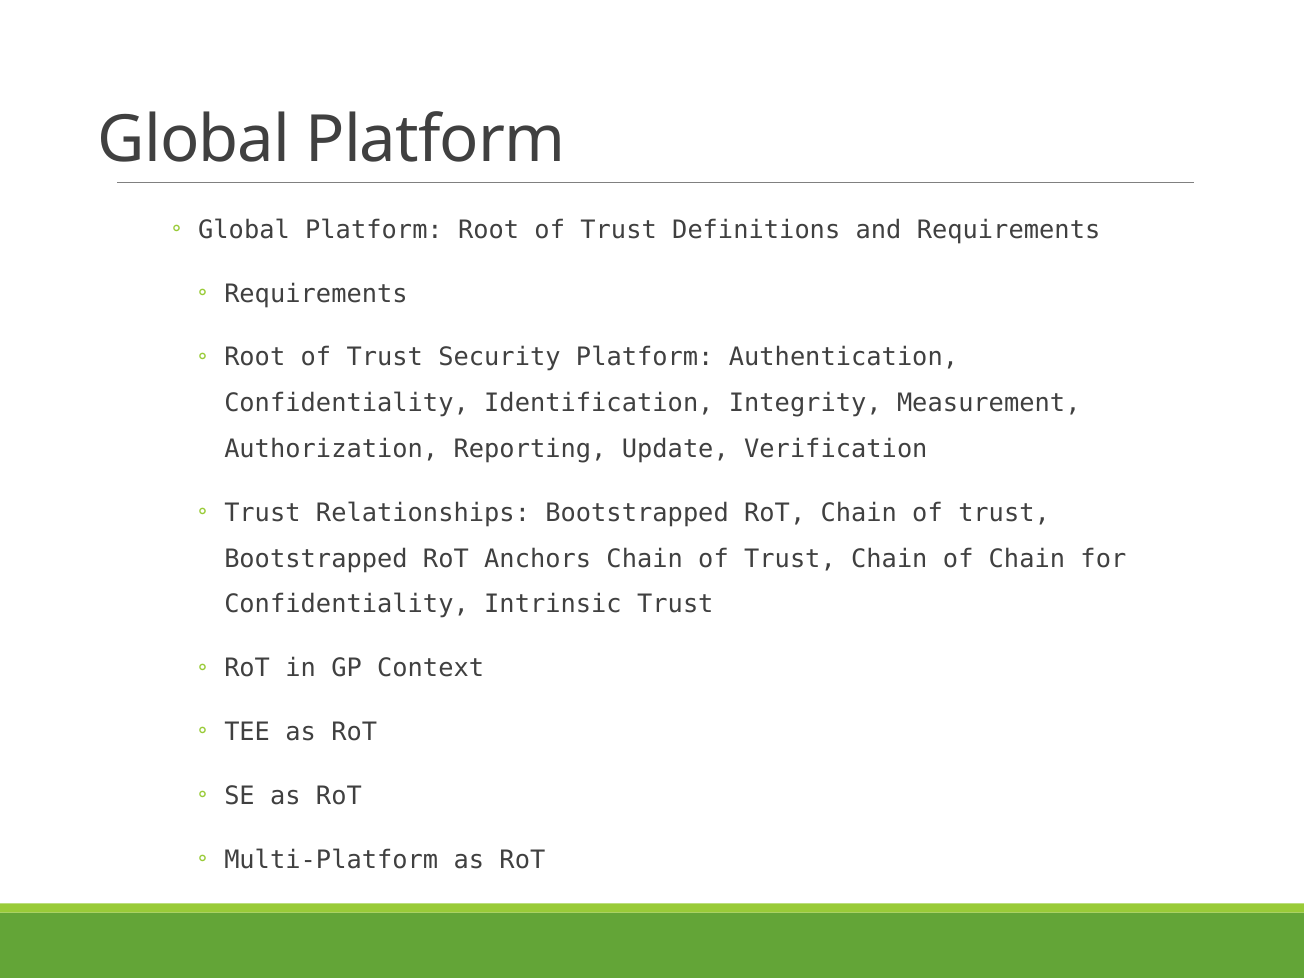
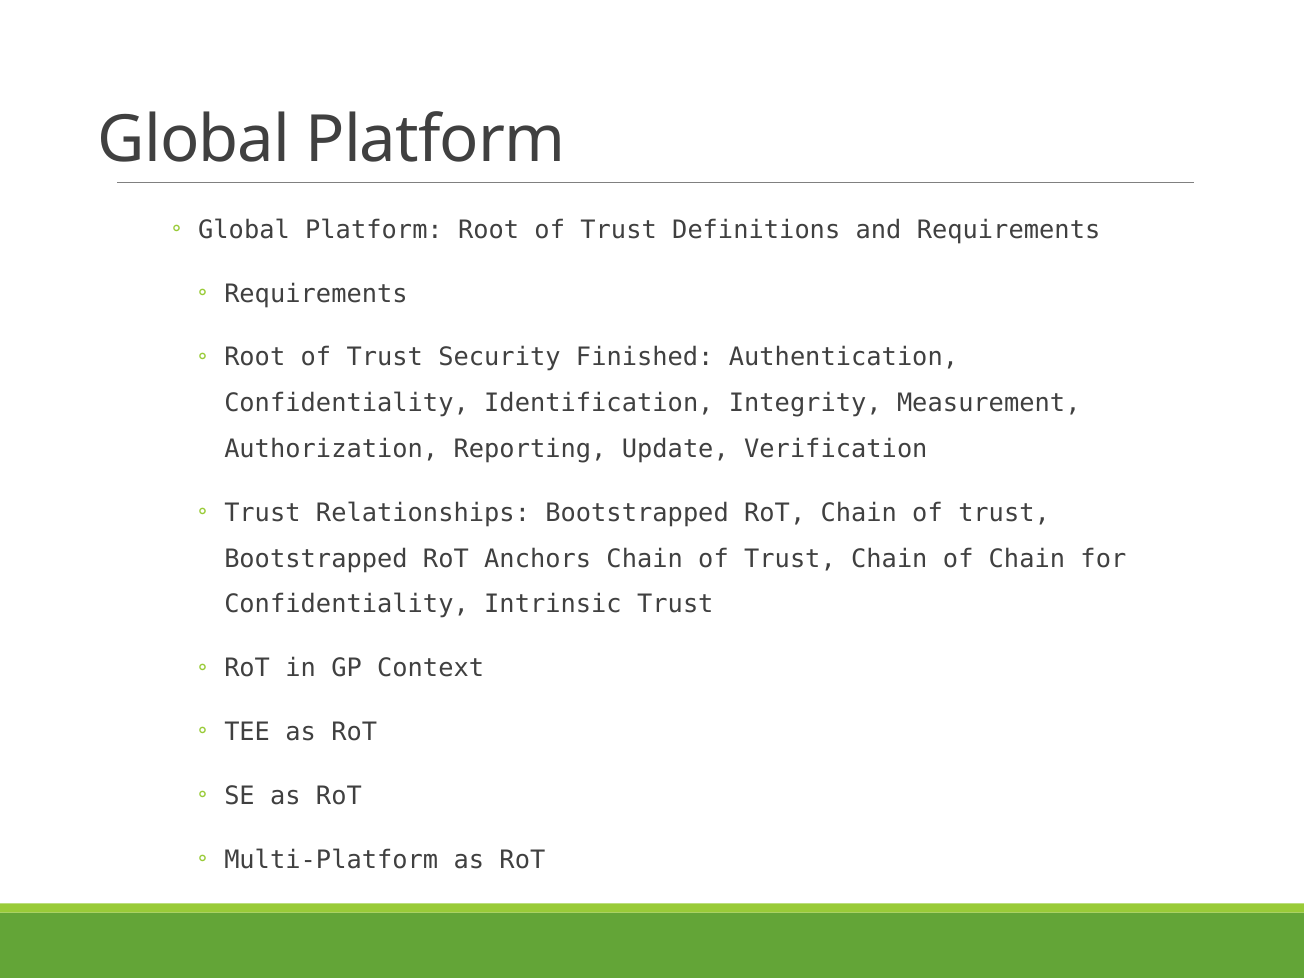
Security Platform: Platform -> Finished (645, 358)
